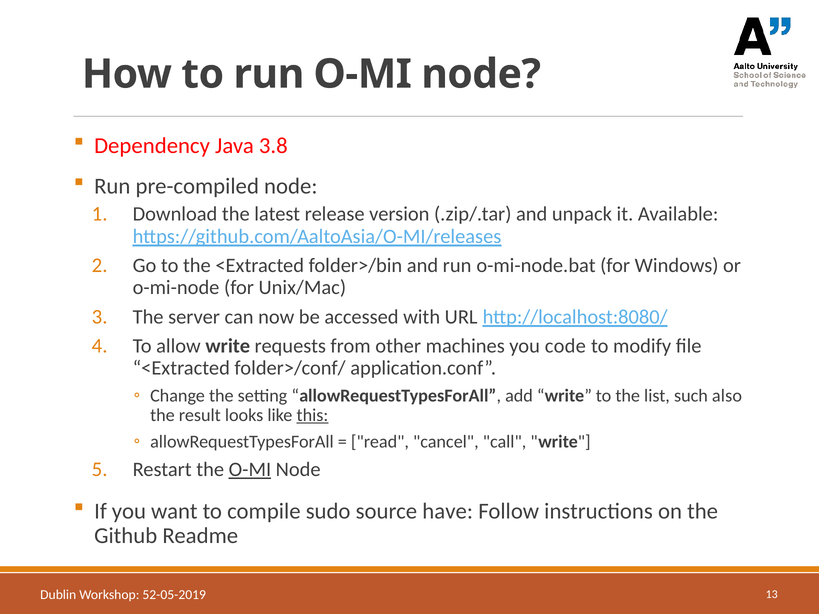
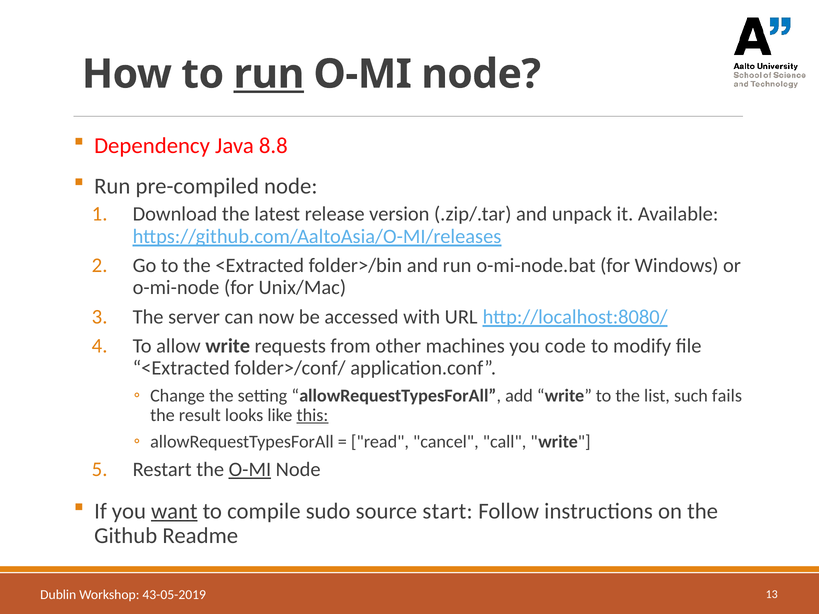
run underline: none -> present (269, 74)
3.8: 3.8 -> 8.8 (273, 146)
also: also -> fails (727, 396)
want underline: none -> present (174, 511)
have: have -> start (448, 511)
52-05-2019: 52-05-2019 -> 43-05-2019 (174, 595)
